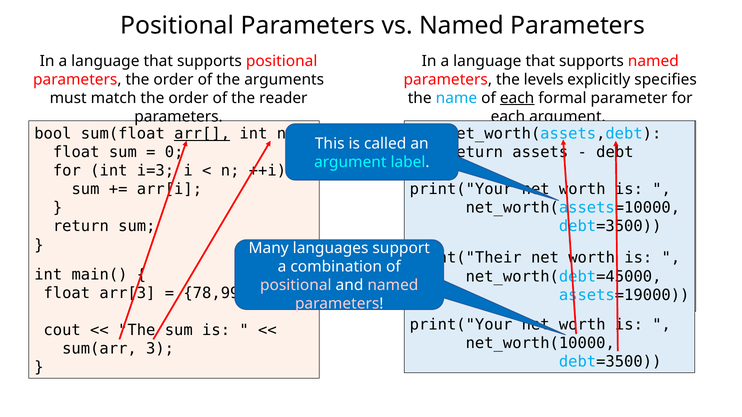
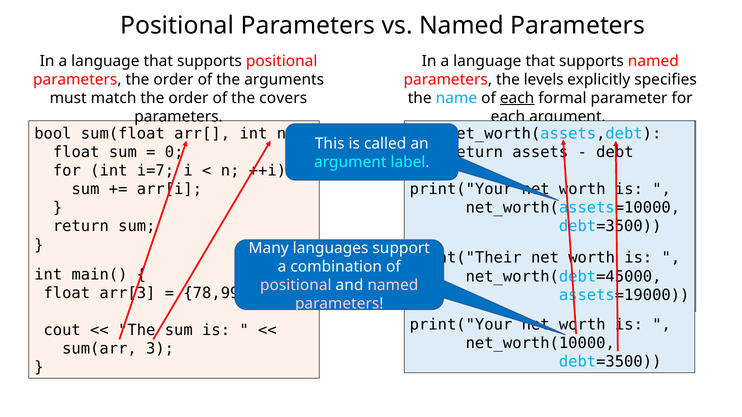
reader: reader -> covers (283, 98)
arr[ underline: present -> none (202, 134)
i=3: i=3 -> i=7 (155, 171)
